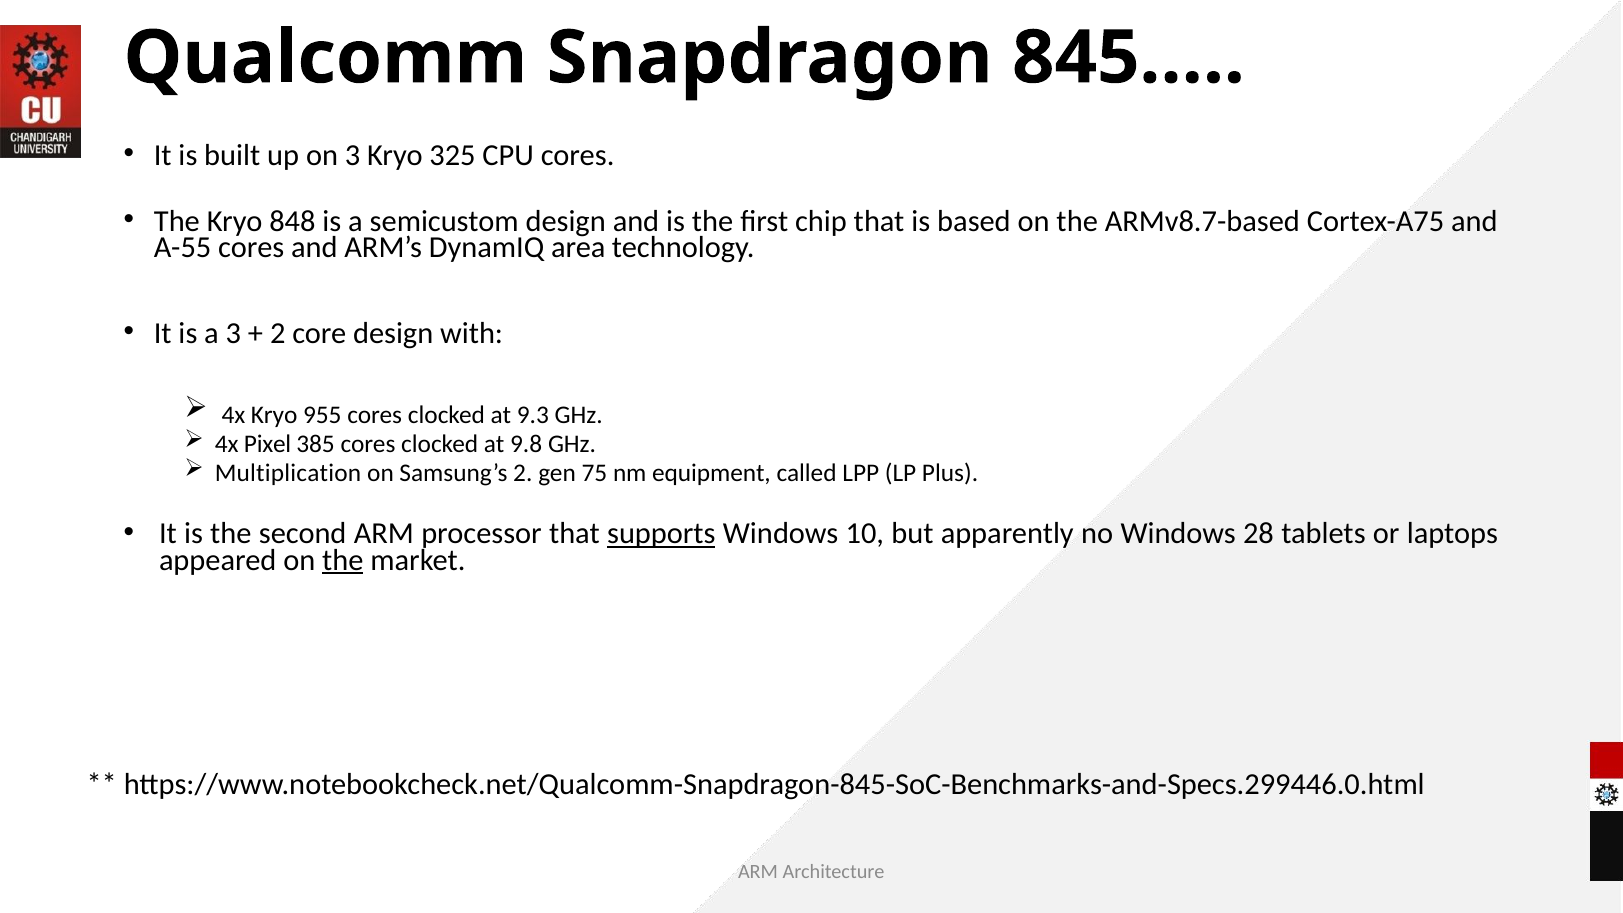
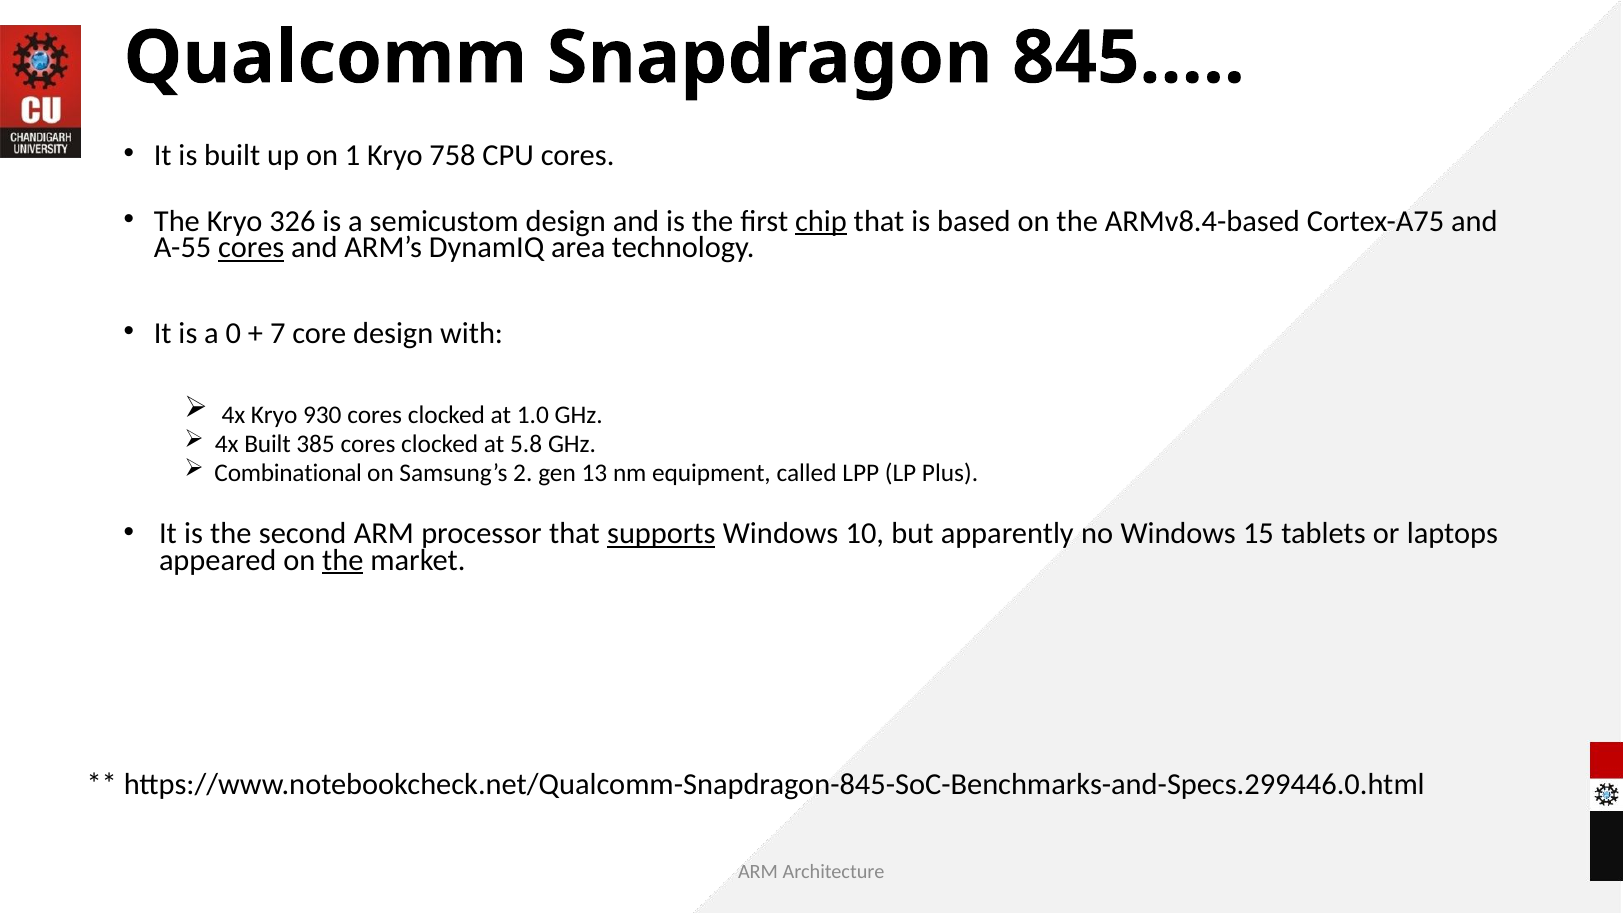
on 3: 3 -> 1 (352, 155)
325: 325 -> 758 (453, 155)
848: 848 -> 326 (292, 221)
chip underline: none -> present (821, 221)
ARMv8.7-based: ARMv8.7-based -> ARMv8.4-based (1202, 221)
cores underline: none -> present (251, 247)
a 3: 3 -> 0 (233, 334)
2: 2 -> 7 (278, 334)
955: 955 -> 930 (322, 415)
9.3: 9.3 -> 1.0 (533, 415)
4x Pixel: Pixel -> Built (268, 444)
9.8: 9.8 -> 5.8 (526, 444)
Multiplication: Multiplication -> Combinational (288, 473)
75: 75 -> 13 (594, 473)
28: 28 -> 15 (1258, 534)
